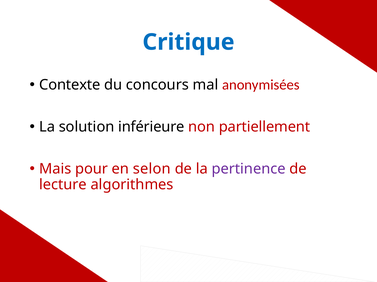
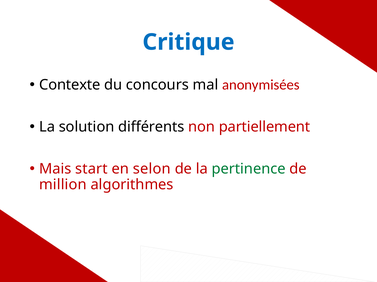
inférieure: inférieure -> différents (151, 127)
pour: pour -> start (91, 169)
pertinence colour: purple -> green (249, 169)
lecture: lecture -> million (63, 185)
